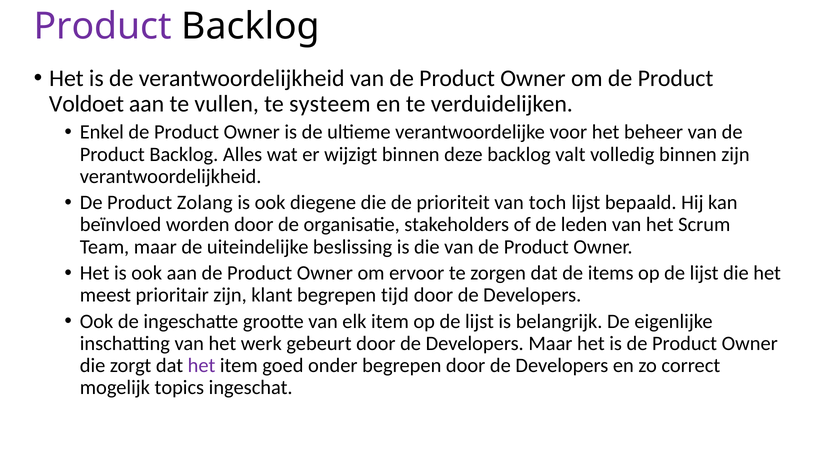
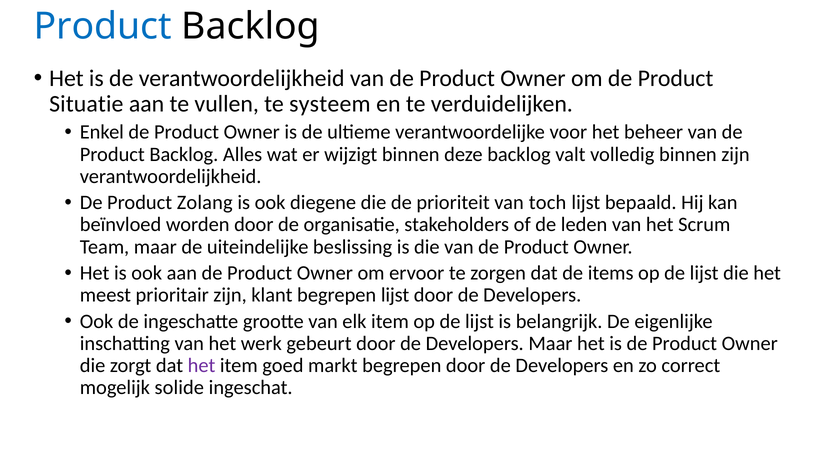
Product colour: purple -> blue (103, 26)
Voldoet: Voldoet -> Situatie (86, 104)
begrepen tijd: tijd -> lijst (395, 295)
onder: onder -> markt (333, 365)
topics: topics -> solide (179, 387)
